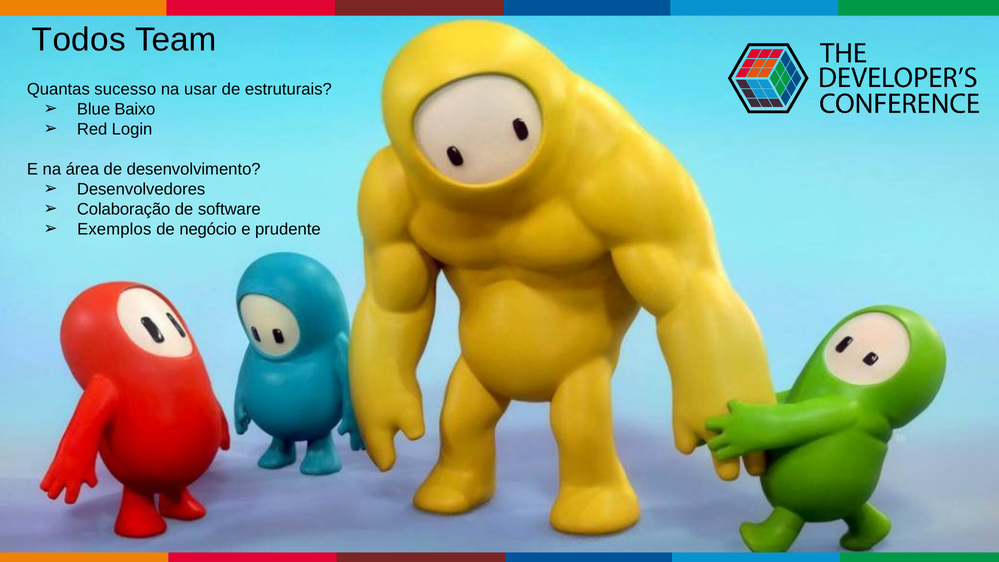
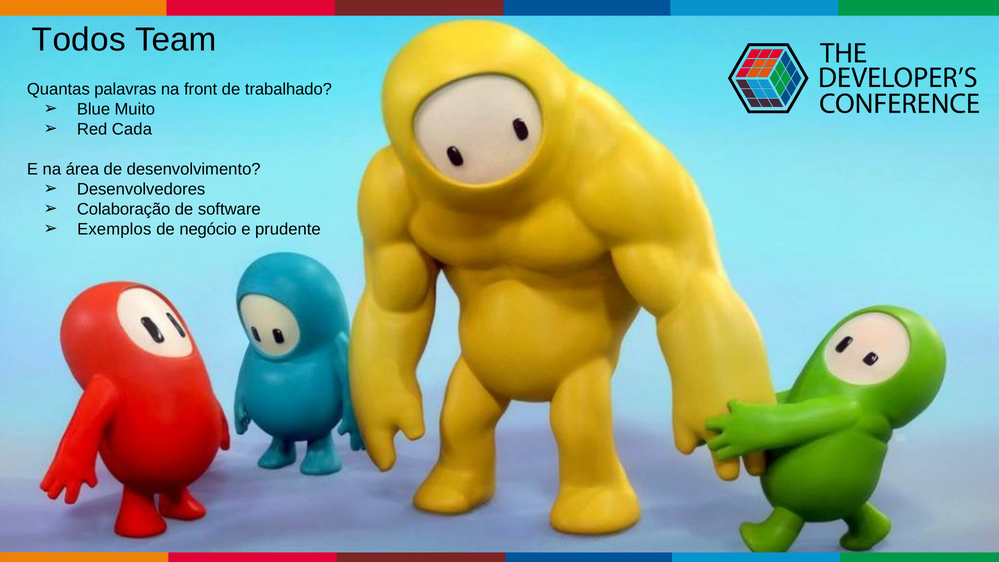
sucesso: sucesso -> palavras (125, 89)
usar: usar -> front (201, 89)
estruturais: estruturais -> trabalhado (288, 89)
Baixo: Baixo -> Muito (135, 109)
Login: Login -> Cada (132, 129)
